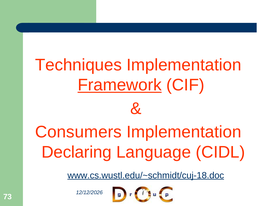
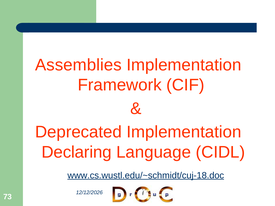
Techniques: Techniques -> Assemblies (78, 65)
Framework underline: present -> none (120, 85)
Consumers: Consumers -> Deprecated (78, 132)
